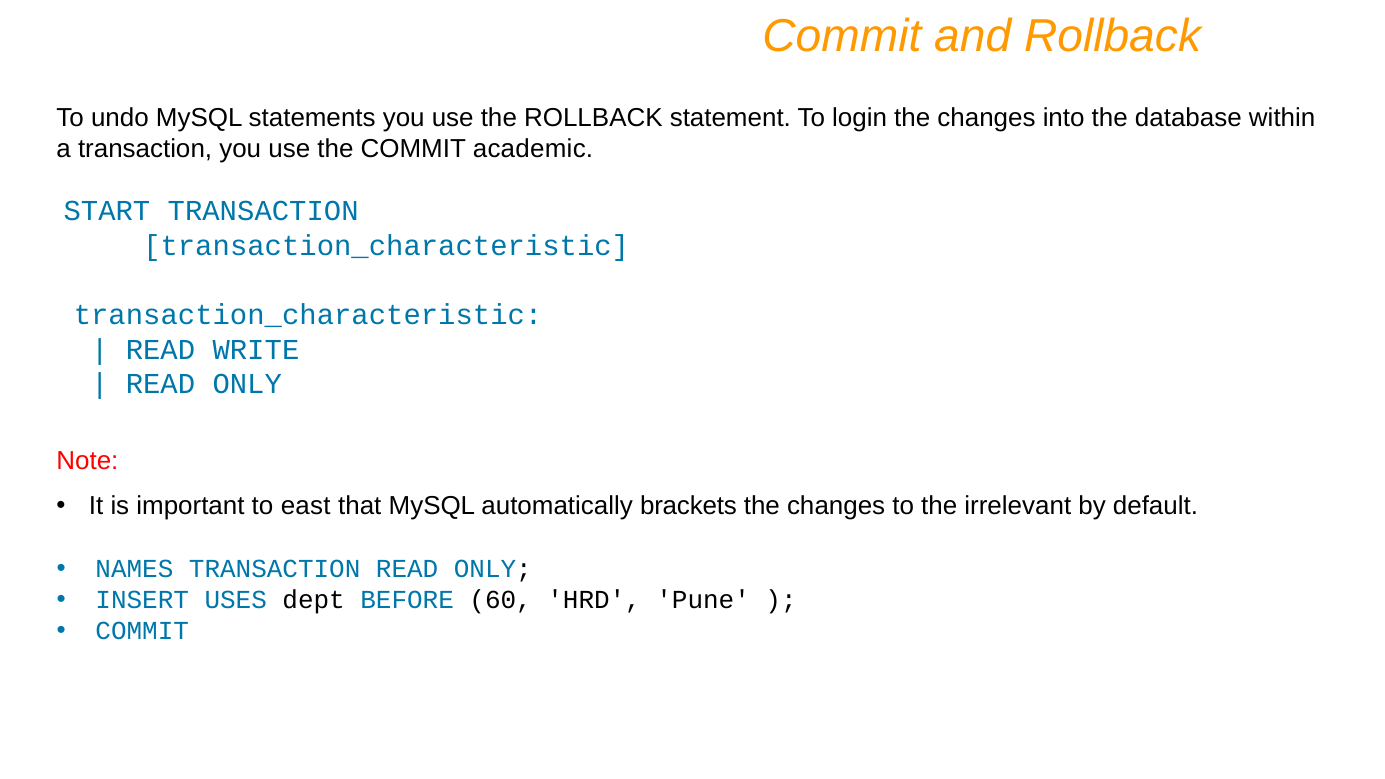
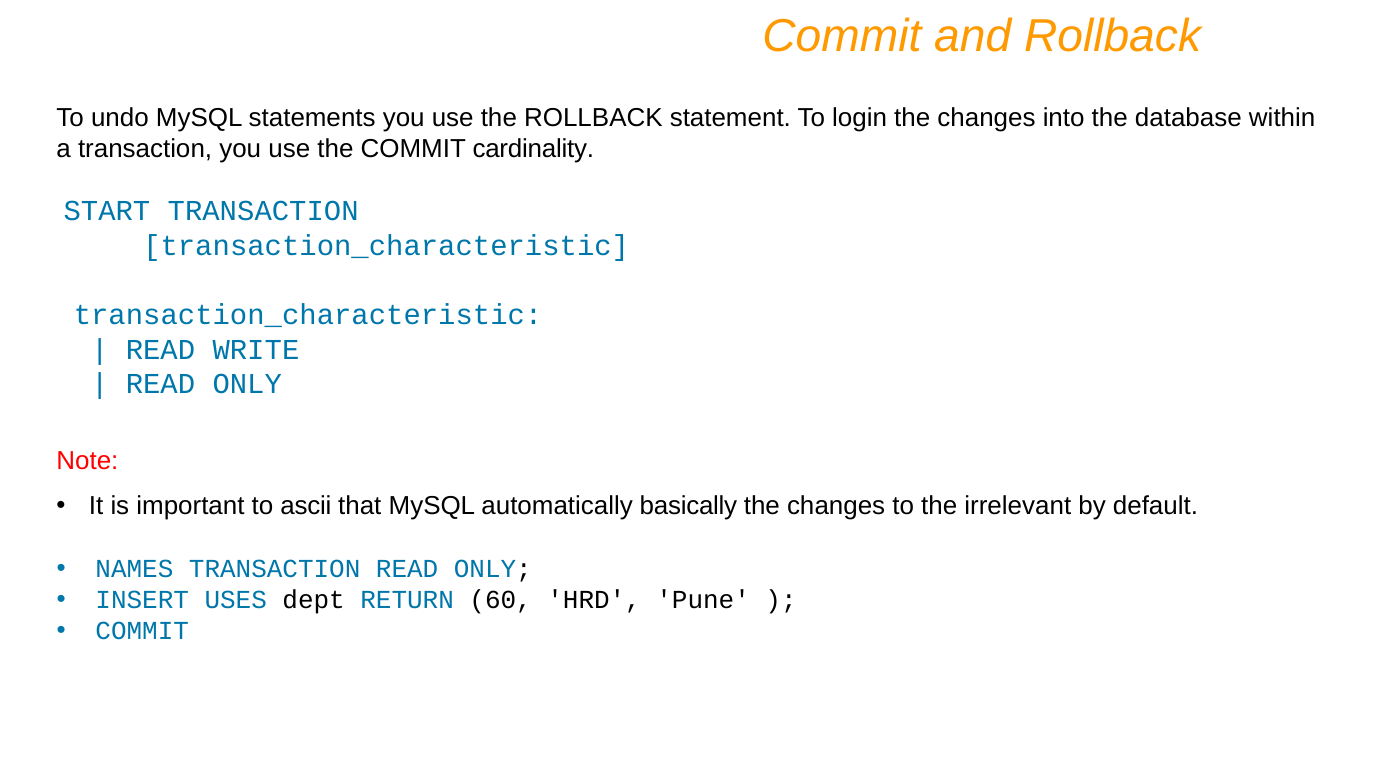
academic: academic -> cardinality (533, 149)
east: east -> ascii (306, 506)
brackets: brackets -> basically (688, 506)
BEFORE: BEFORE -> RETURN (407, 600)
